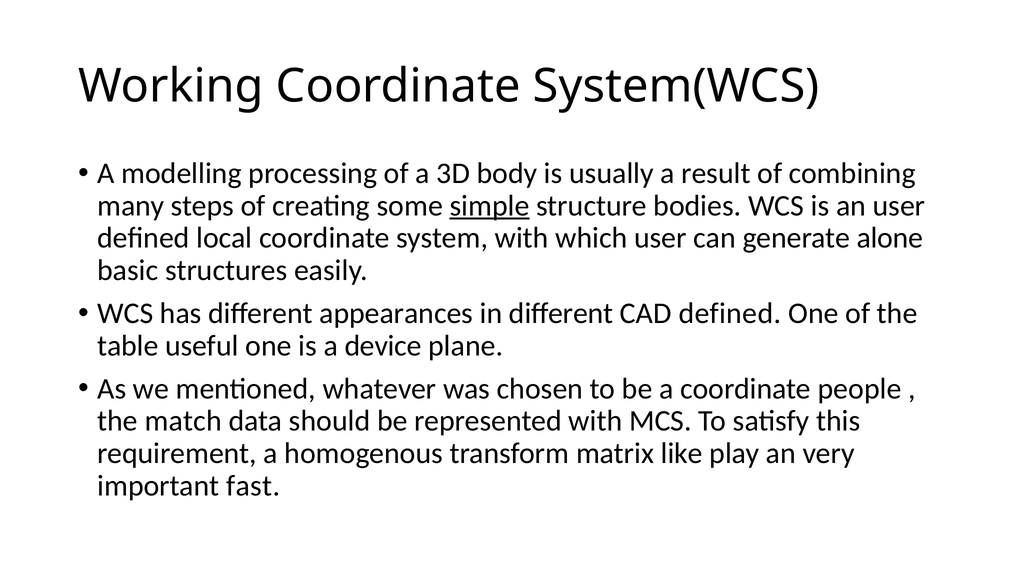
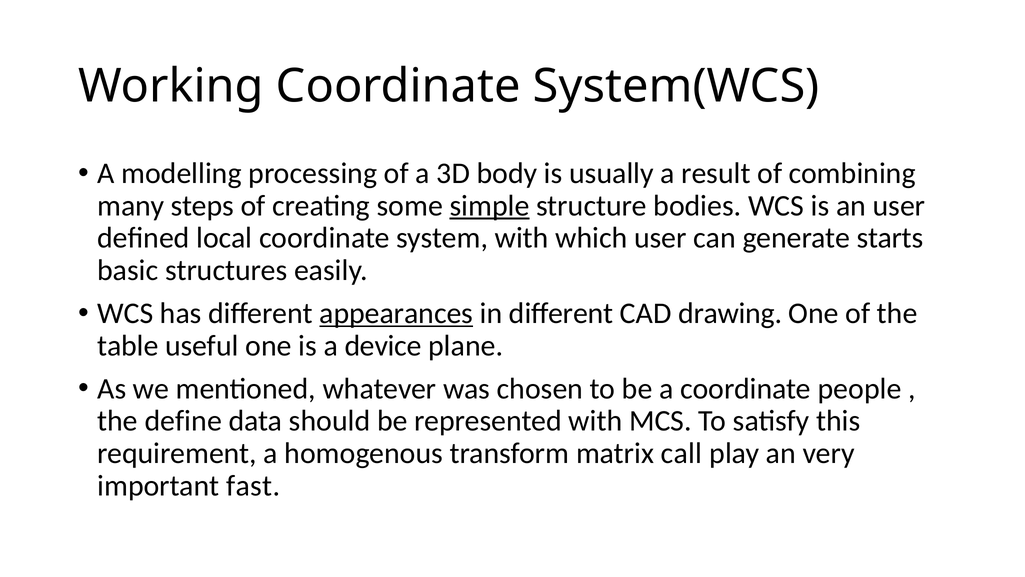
alone: alone -> starts (890, 238)
appearances underline: none -> present (396, 313)
CAD defined: defined -> drawing (730, 313)
match: match -> define (183, 421)
like: like -> call (682, 453)
